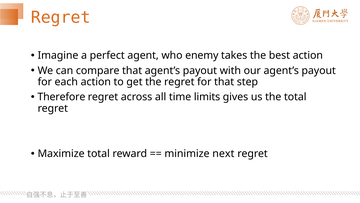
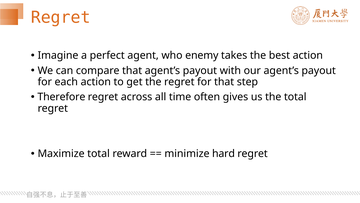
limits: limits -> often (207, 97)
next: next -> hard (224, 153)
